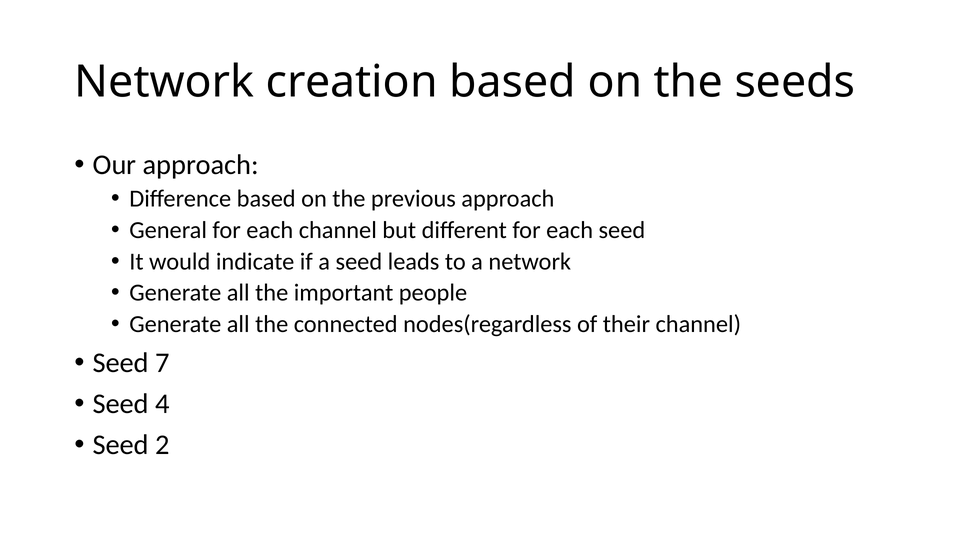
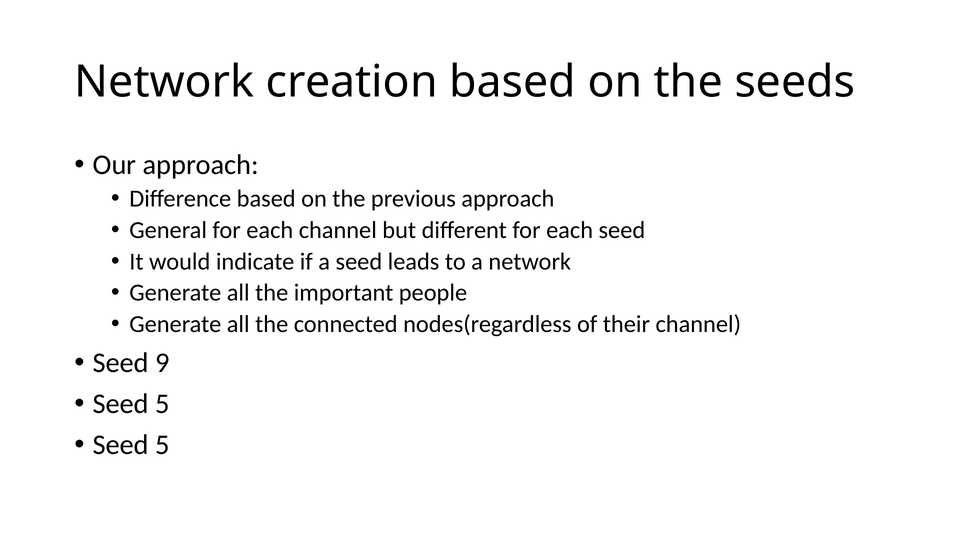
7: 7 -> 9 (163, 363)
4: 4 -> 5 (163, 404)
2: 2 -> 5 (163, 445)
